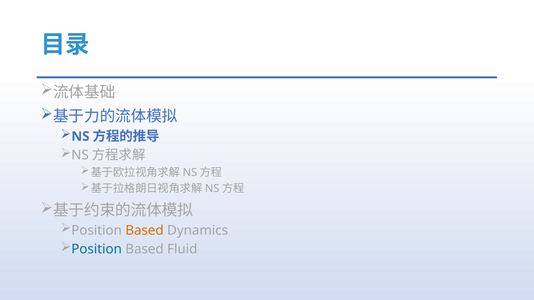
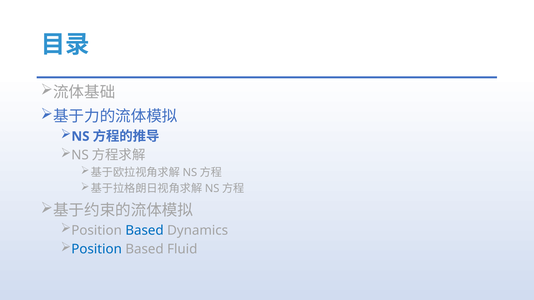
Based colour: orange -> blue (144, 231)
